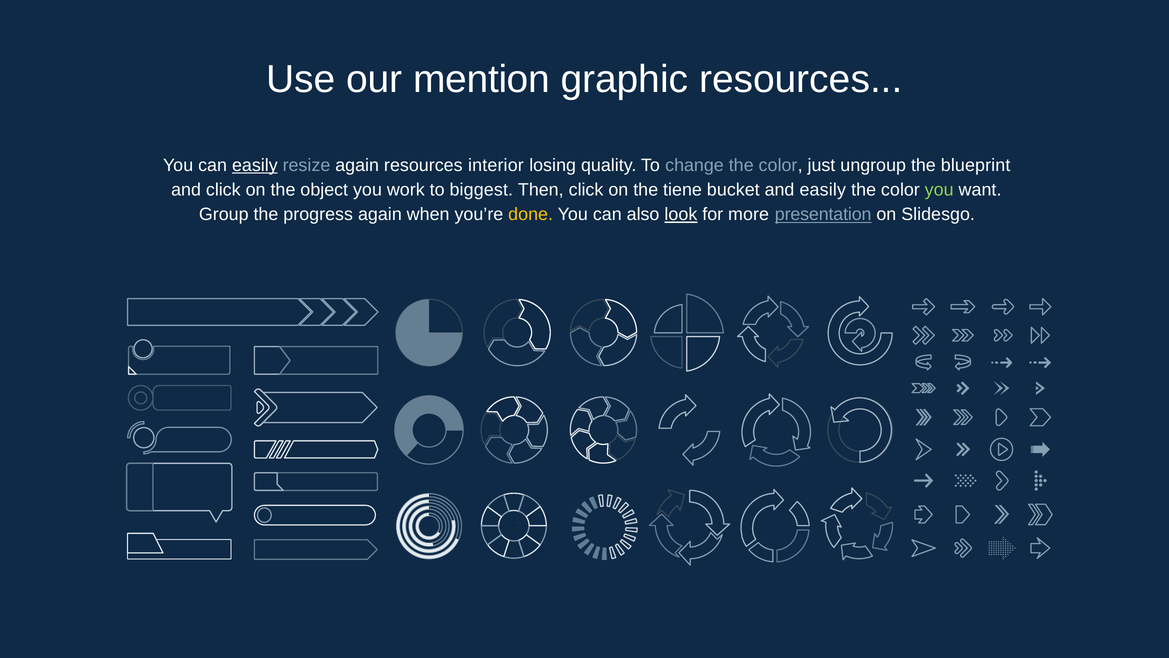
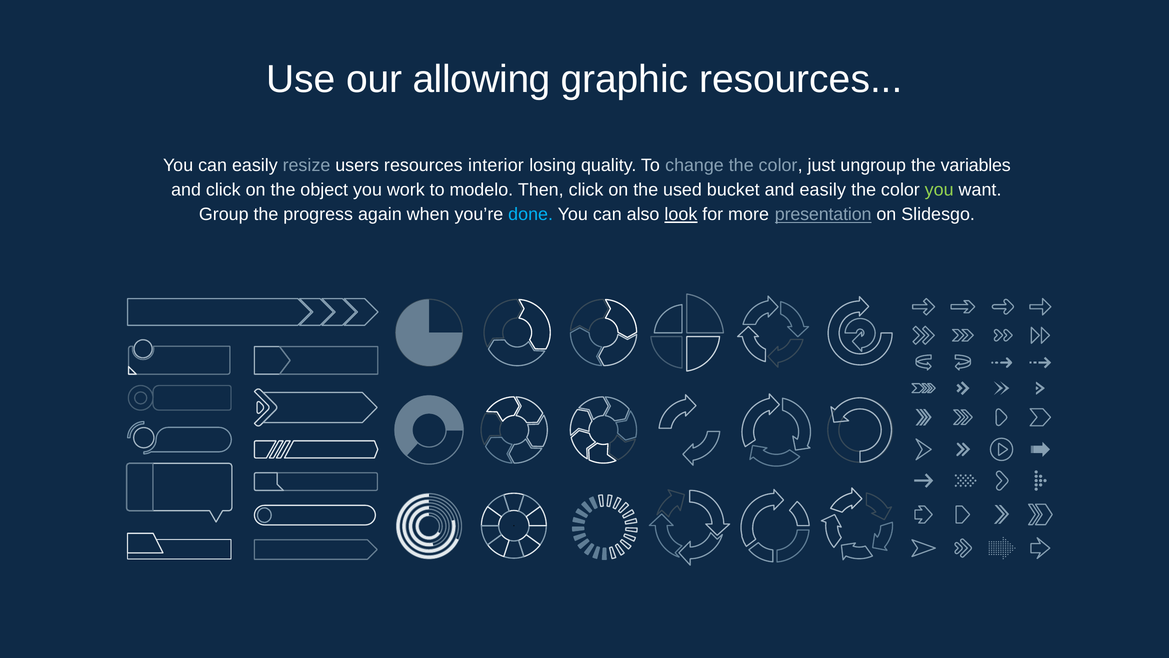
mention: mention -> allowing (482, 79)
easily underline: present -> none (255, 165)
resize again: again -> users (357, 165)
blueprint: blueprint -> variables (976, 165)
biggest: biggest -> modelo (481, 190)
tiene: tiene -> used (682, 190)
done colour: yellow -> light blue (531, 214)
